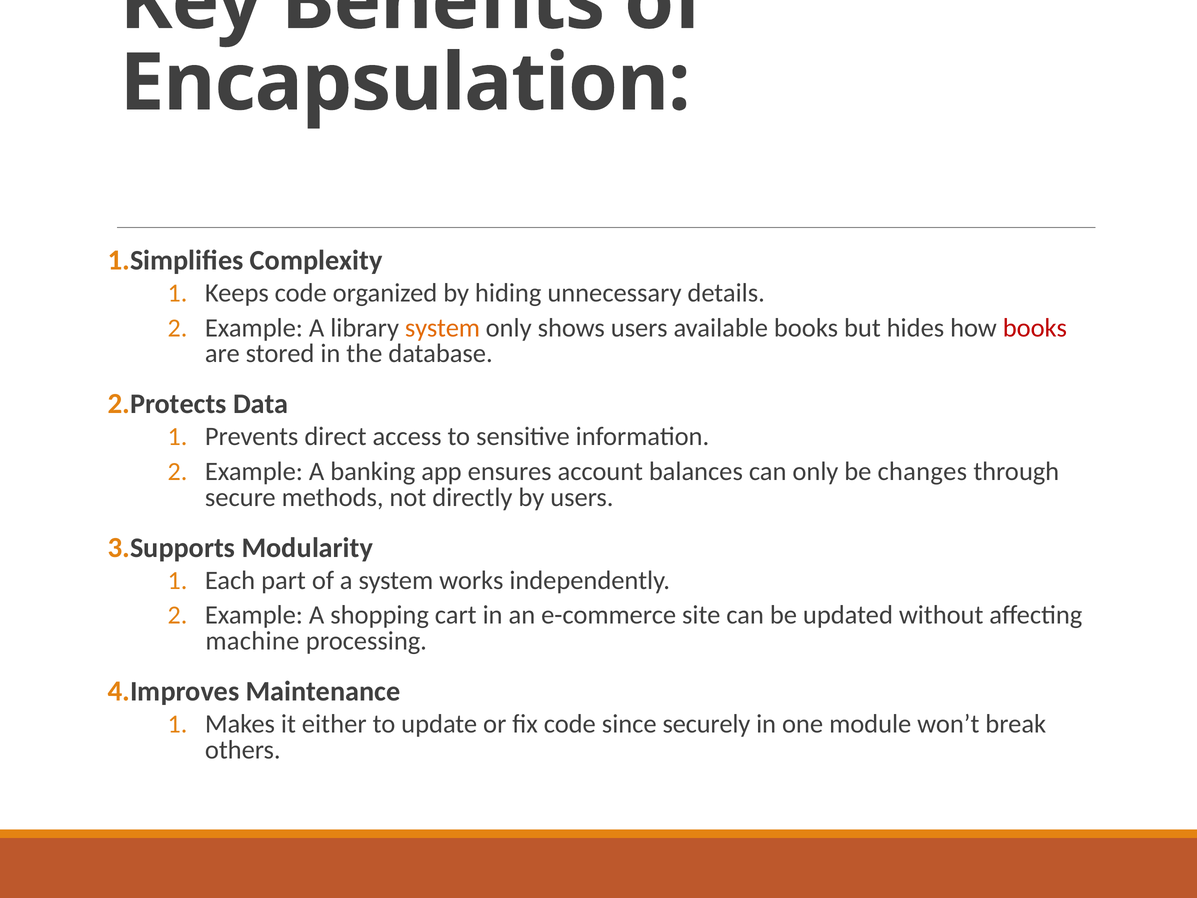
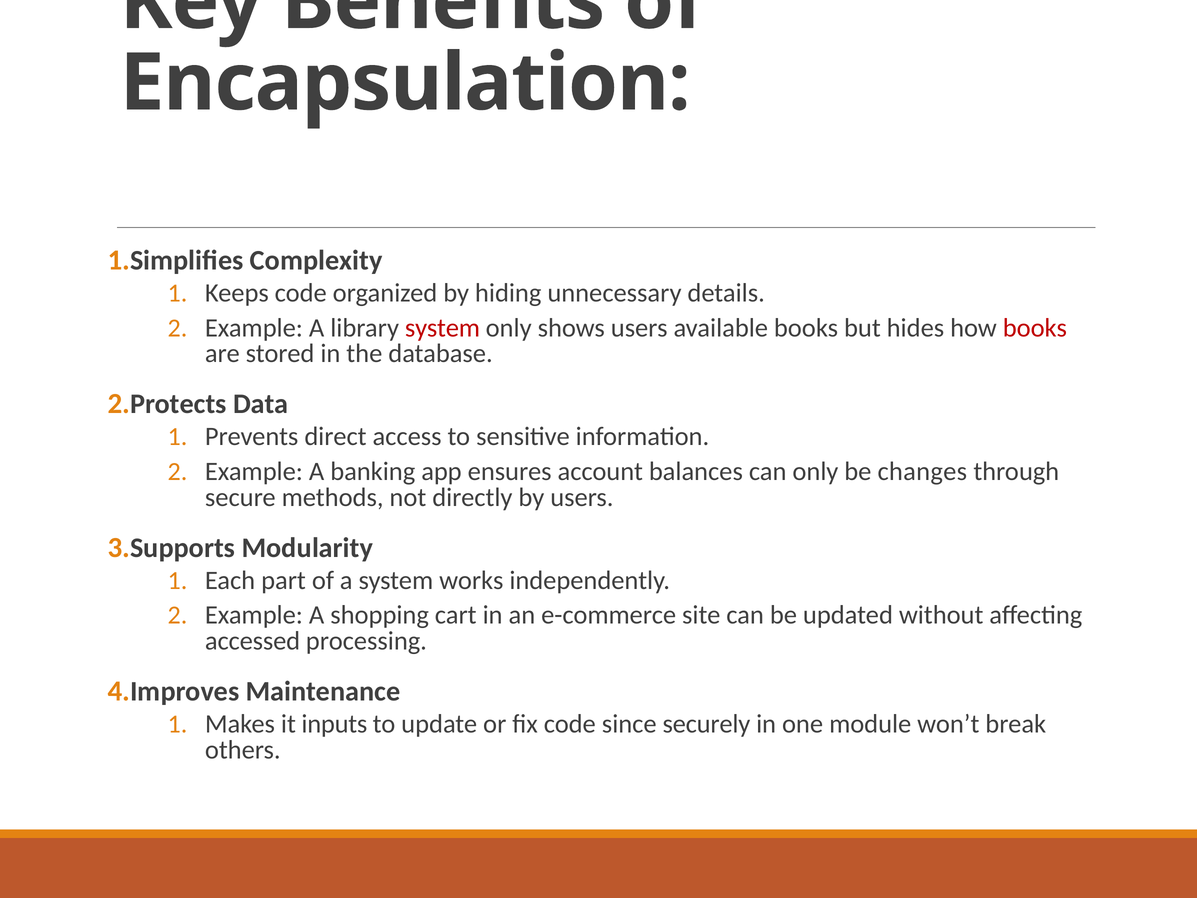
system colour: orange -> red (442, 328)
machine: machine -> accessed (253, 641)
either: either -> inputs (334, 724)
